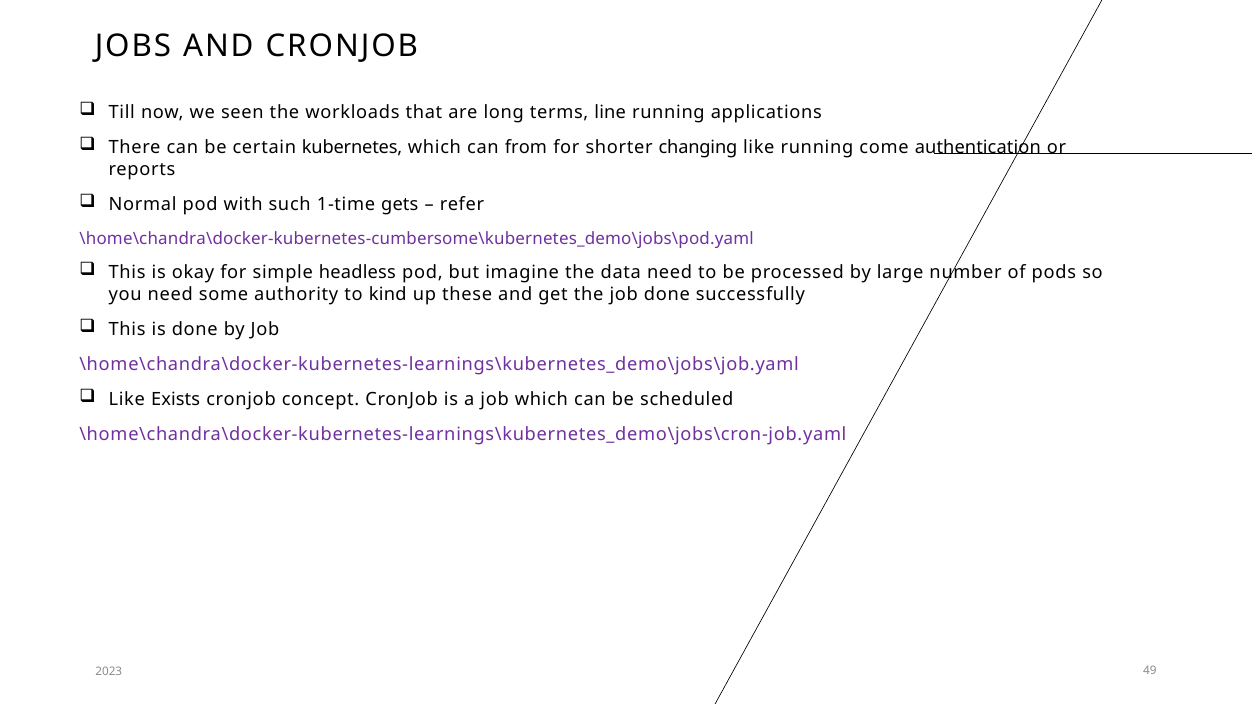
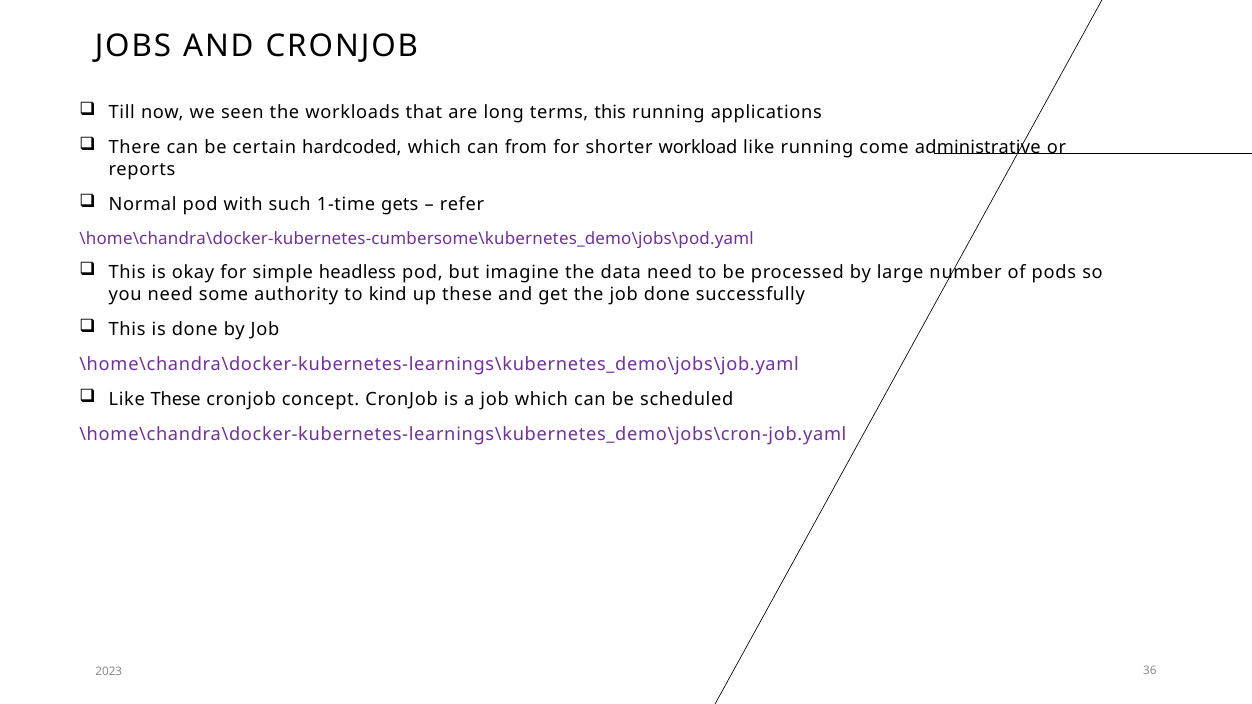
terms line: line -> this (610, 113)
kubernetes: kubernetes -> hardcoded (352, 148)
changing: changing -> workload (698, 148)
authentication: authentication -> administrative (978, 148)
Like Exists: Exists -> These (176, 400)
49: 49 -> 36 (1150, 671)
